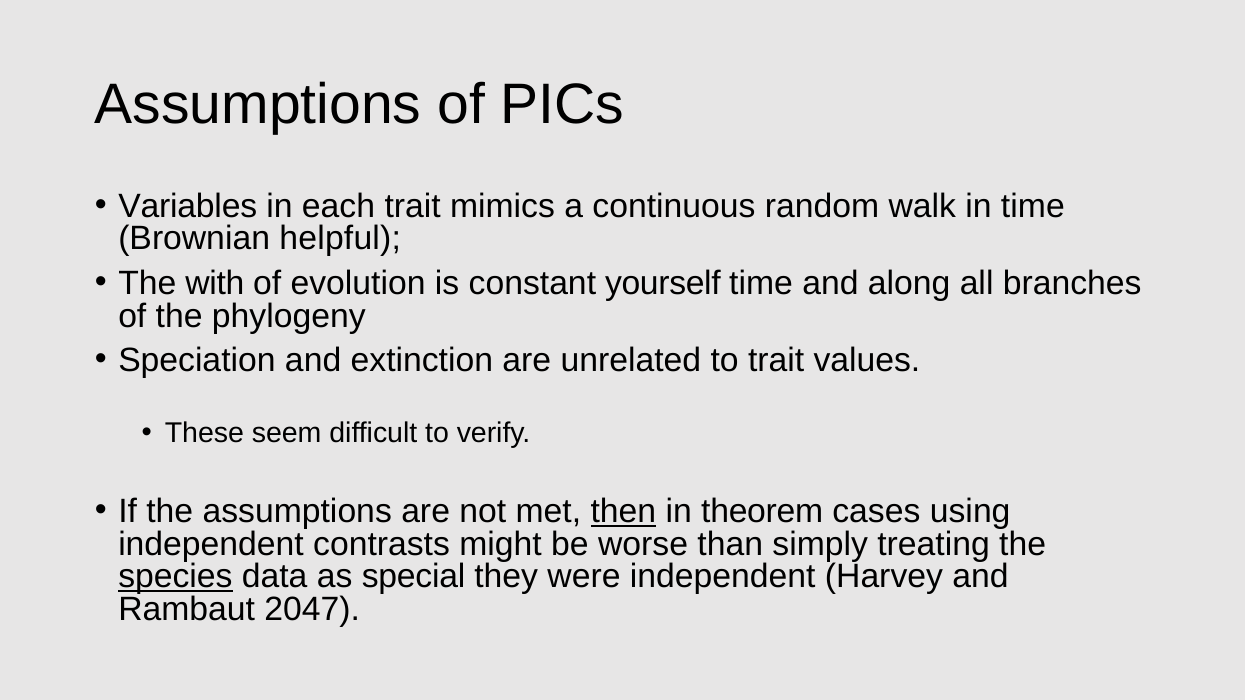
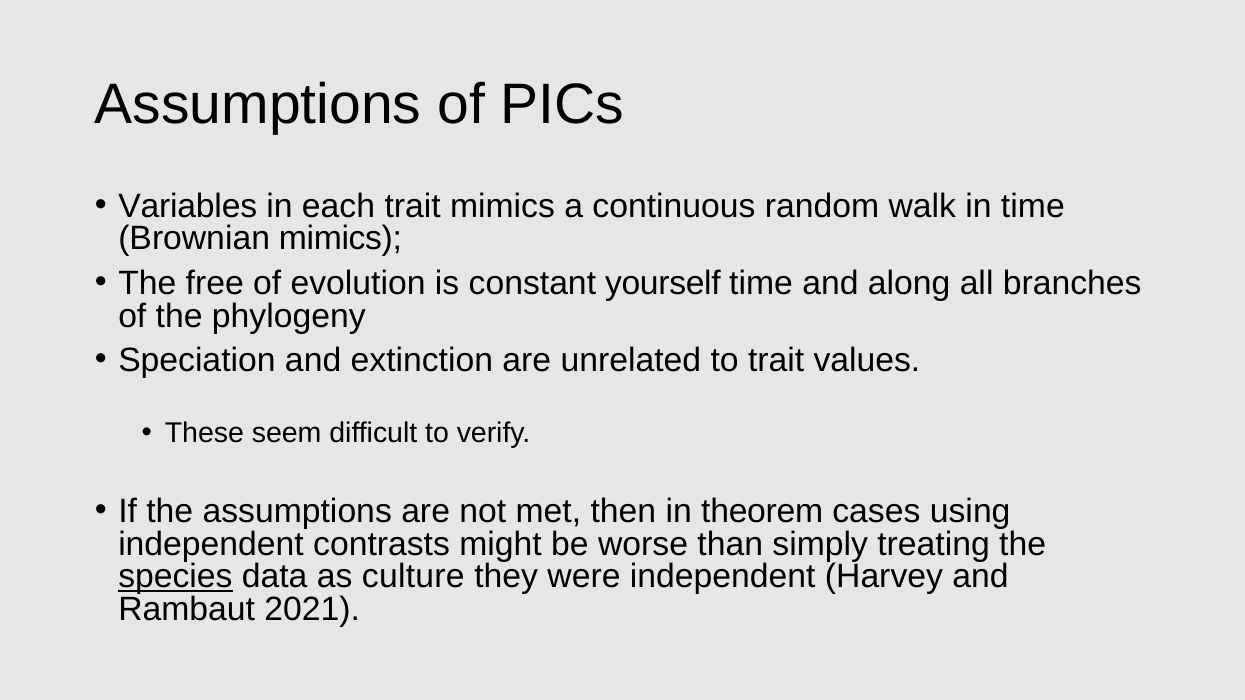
Brownian helpful: helpful -> mimics (340, 239)
with: with -> free (215, 283)
then underline: present -> none (623, 512)
special: special -> culture (413, 577)
2047: 2047 -> 2021 (312, 610)
